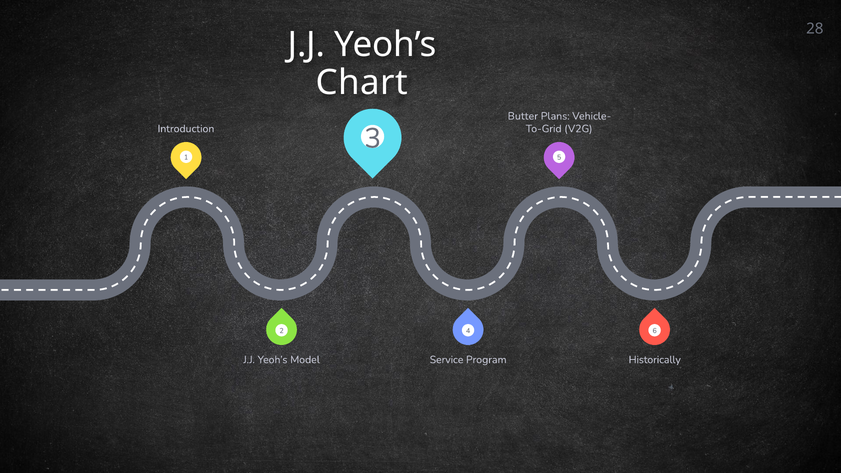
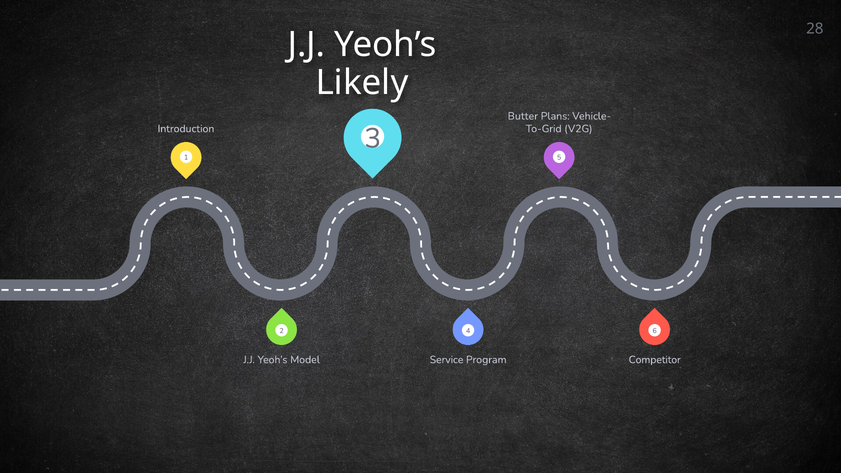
Chart: Chart -> Likely (362, 83)
Historically: Historically -> Competitor (655, 360)
